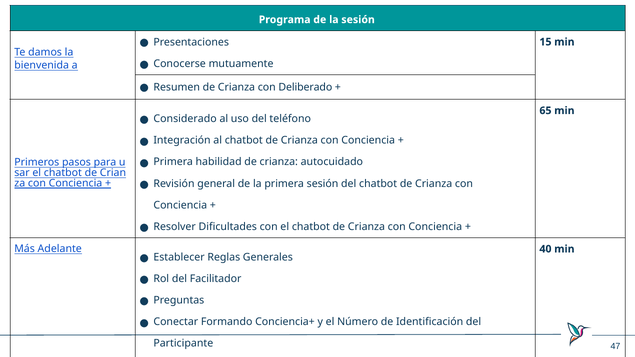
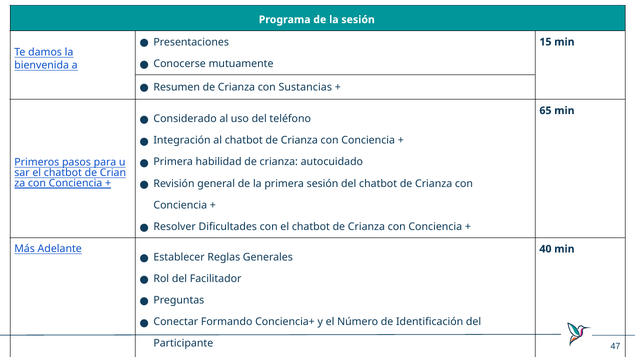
Deliberado: Deliberado -> Sustancias (305, 87)
